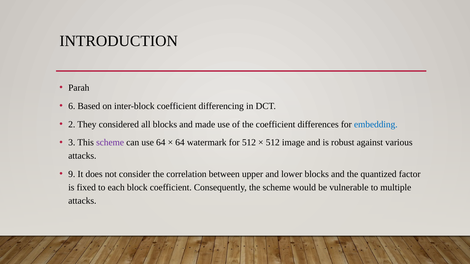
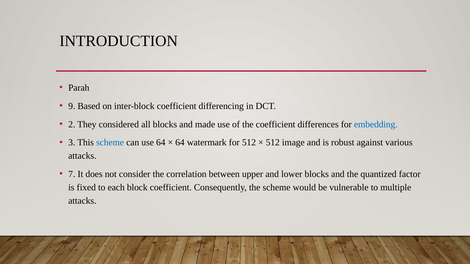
6: 6 -> 9 (72, 106)
scheme colour: purple -> blue (110, 143)
9: 9 -> 7 (72, 174)
